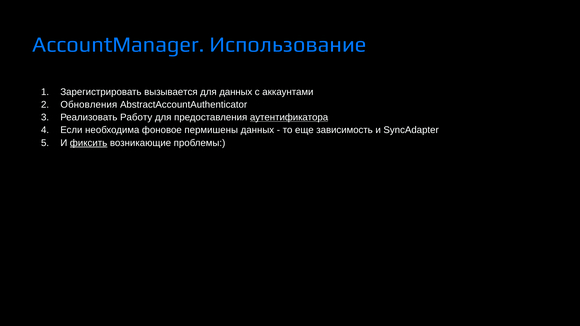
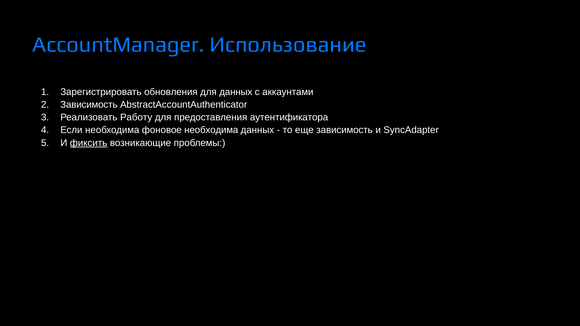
вызывается: вызывается -> обновления (171, 92)
Обновления: Обновления -> Зависимость (89, 105)
аутентификатора underline: present -> none (289, 117)
фоновое пермишены: пермишены -> необходима (211, 130)
